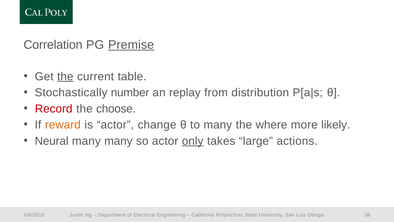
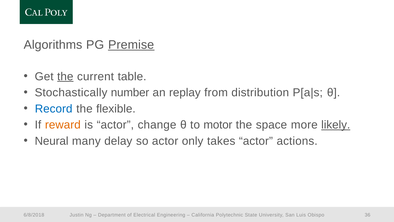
Correlation: Correlation -> Algorithms (53, 45)
Record colour: red -> blue (54, 109)
choose: choose -> flexible (116, 109)
to many: many -> motor (218, 125)
where: where -> space (271, 125)
likely underline: none -> present (336, 125)
many many: many -> delay (118, 141)
only underline: present -> none (193, 141)
takes large: large -> actor (256, 141)
